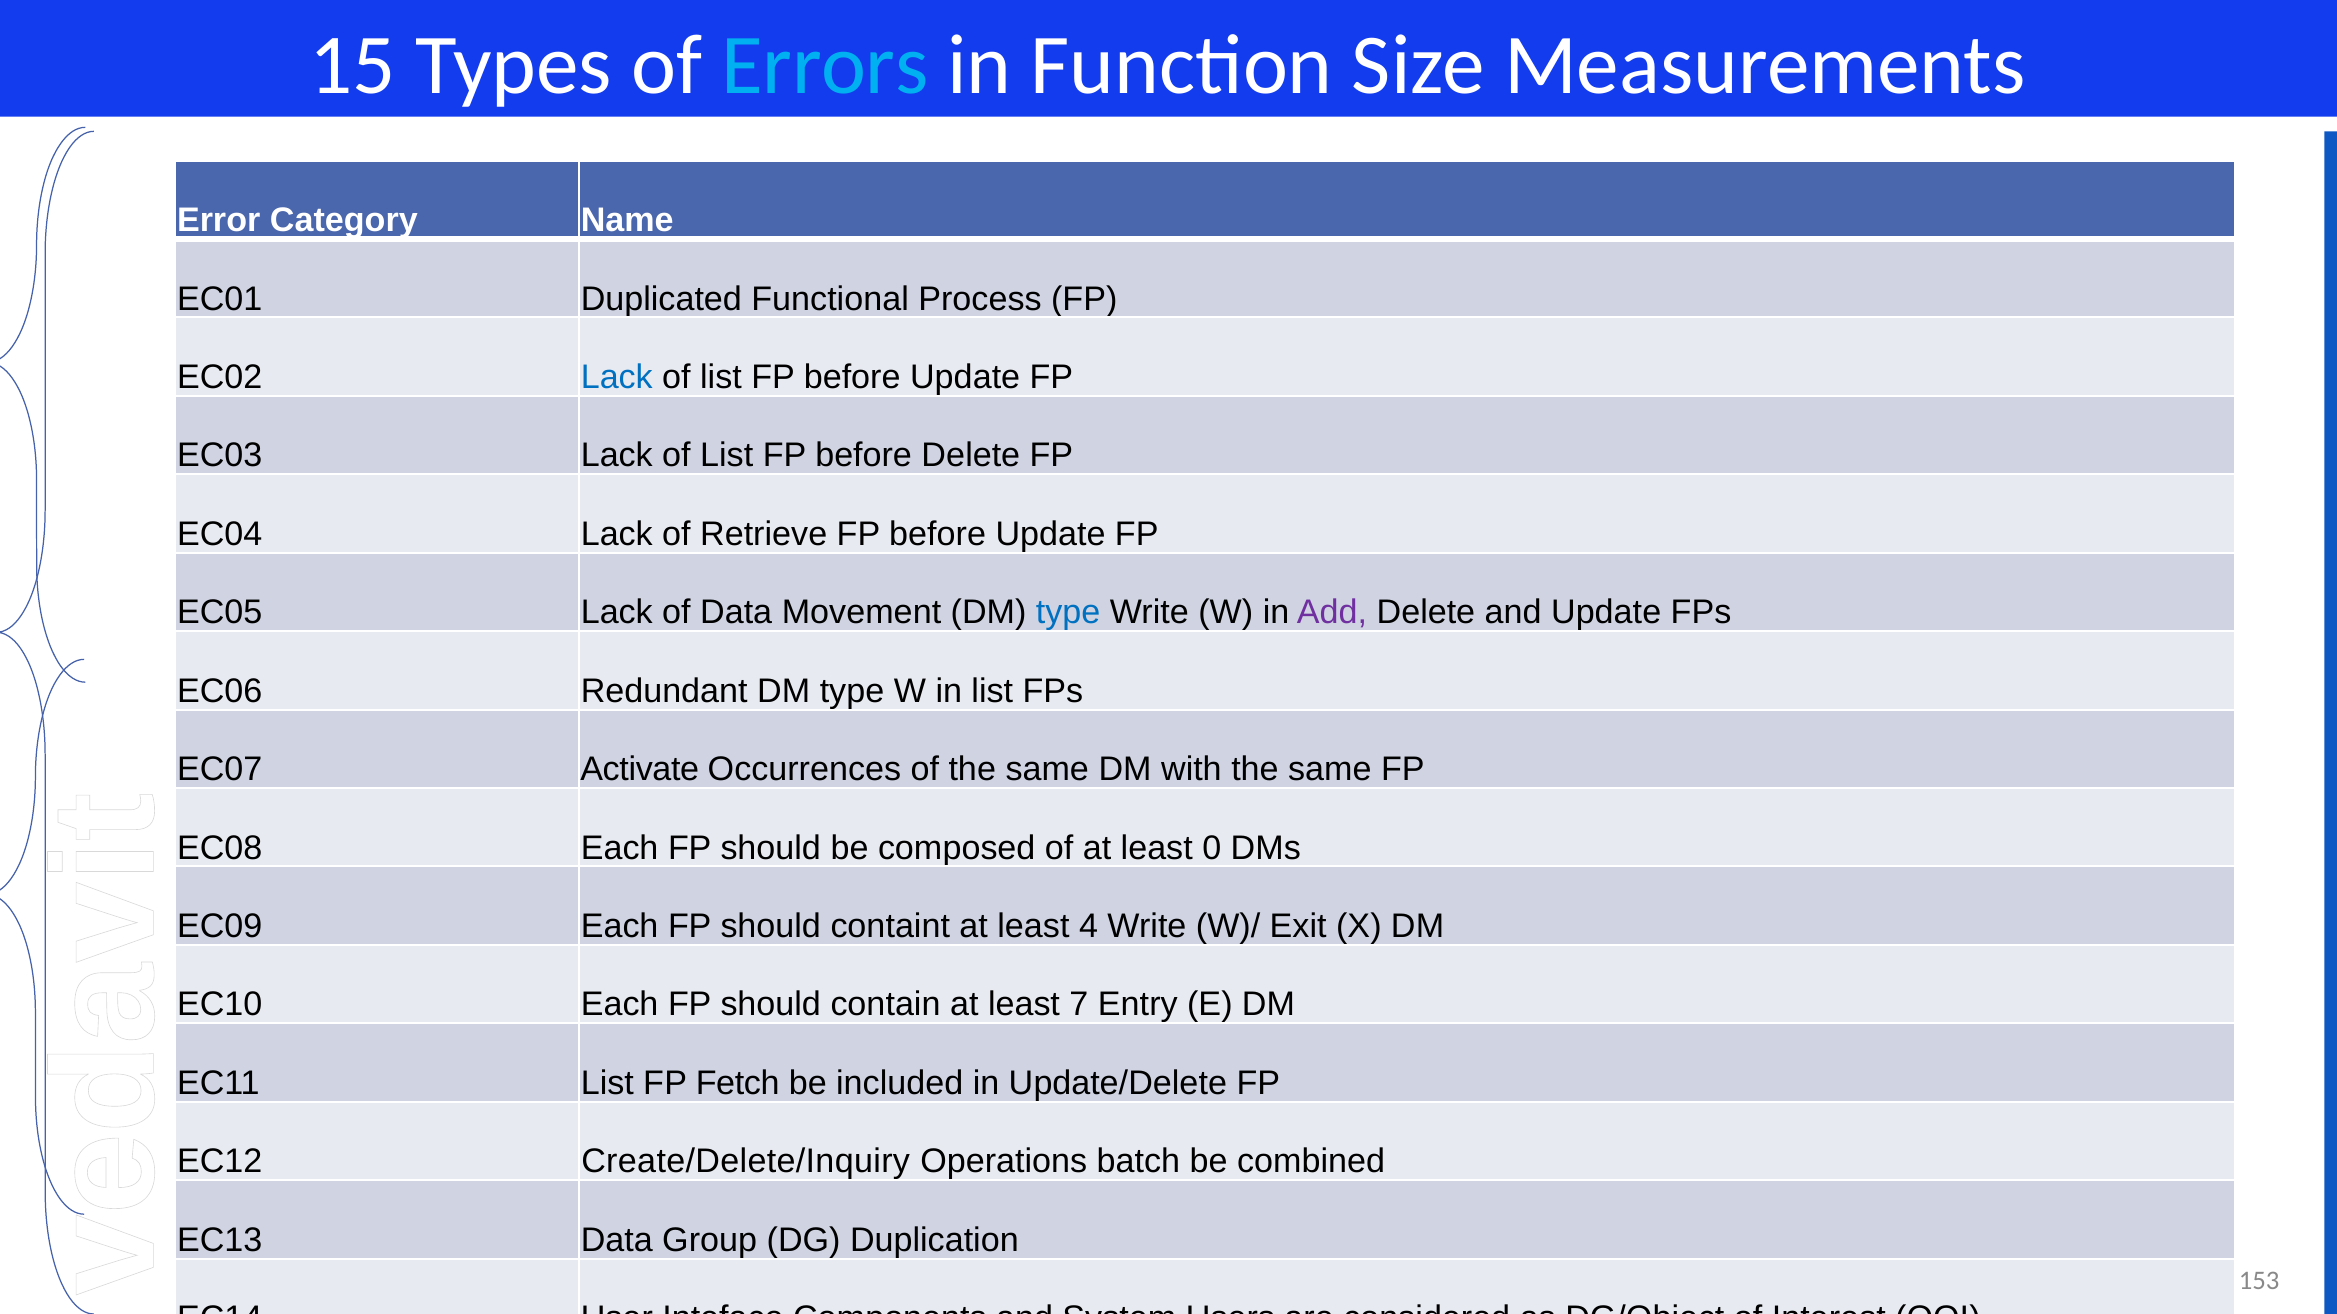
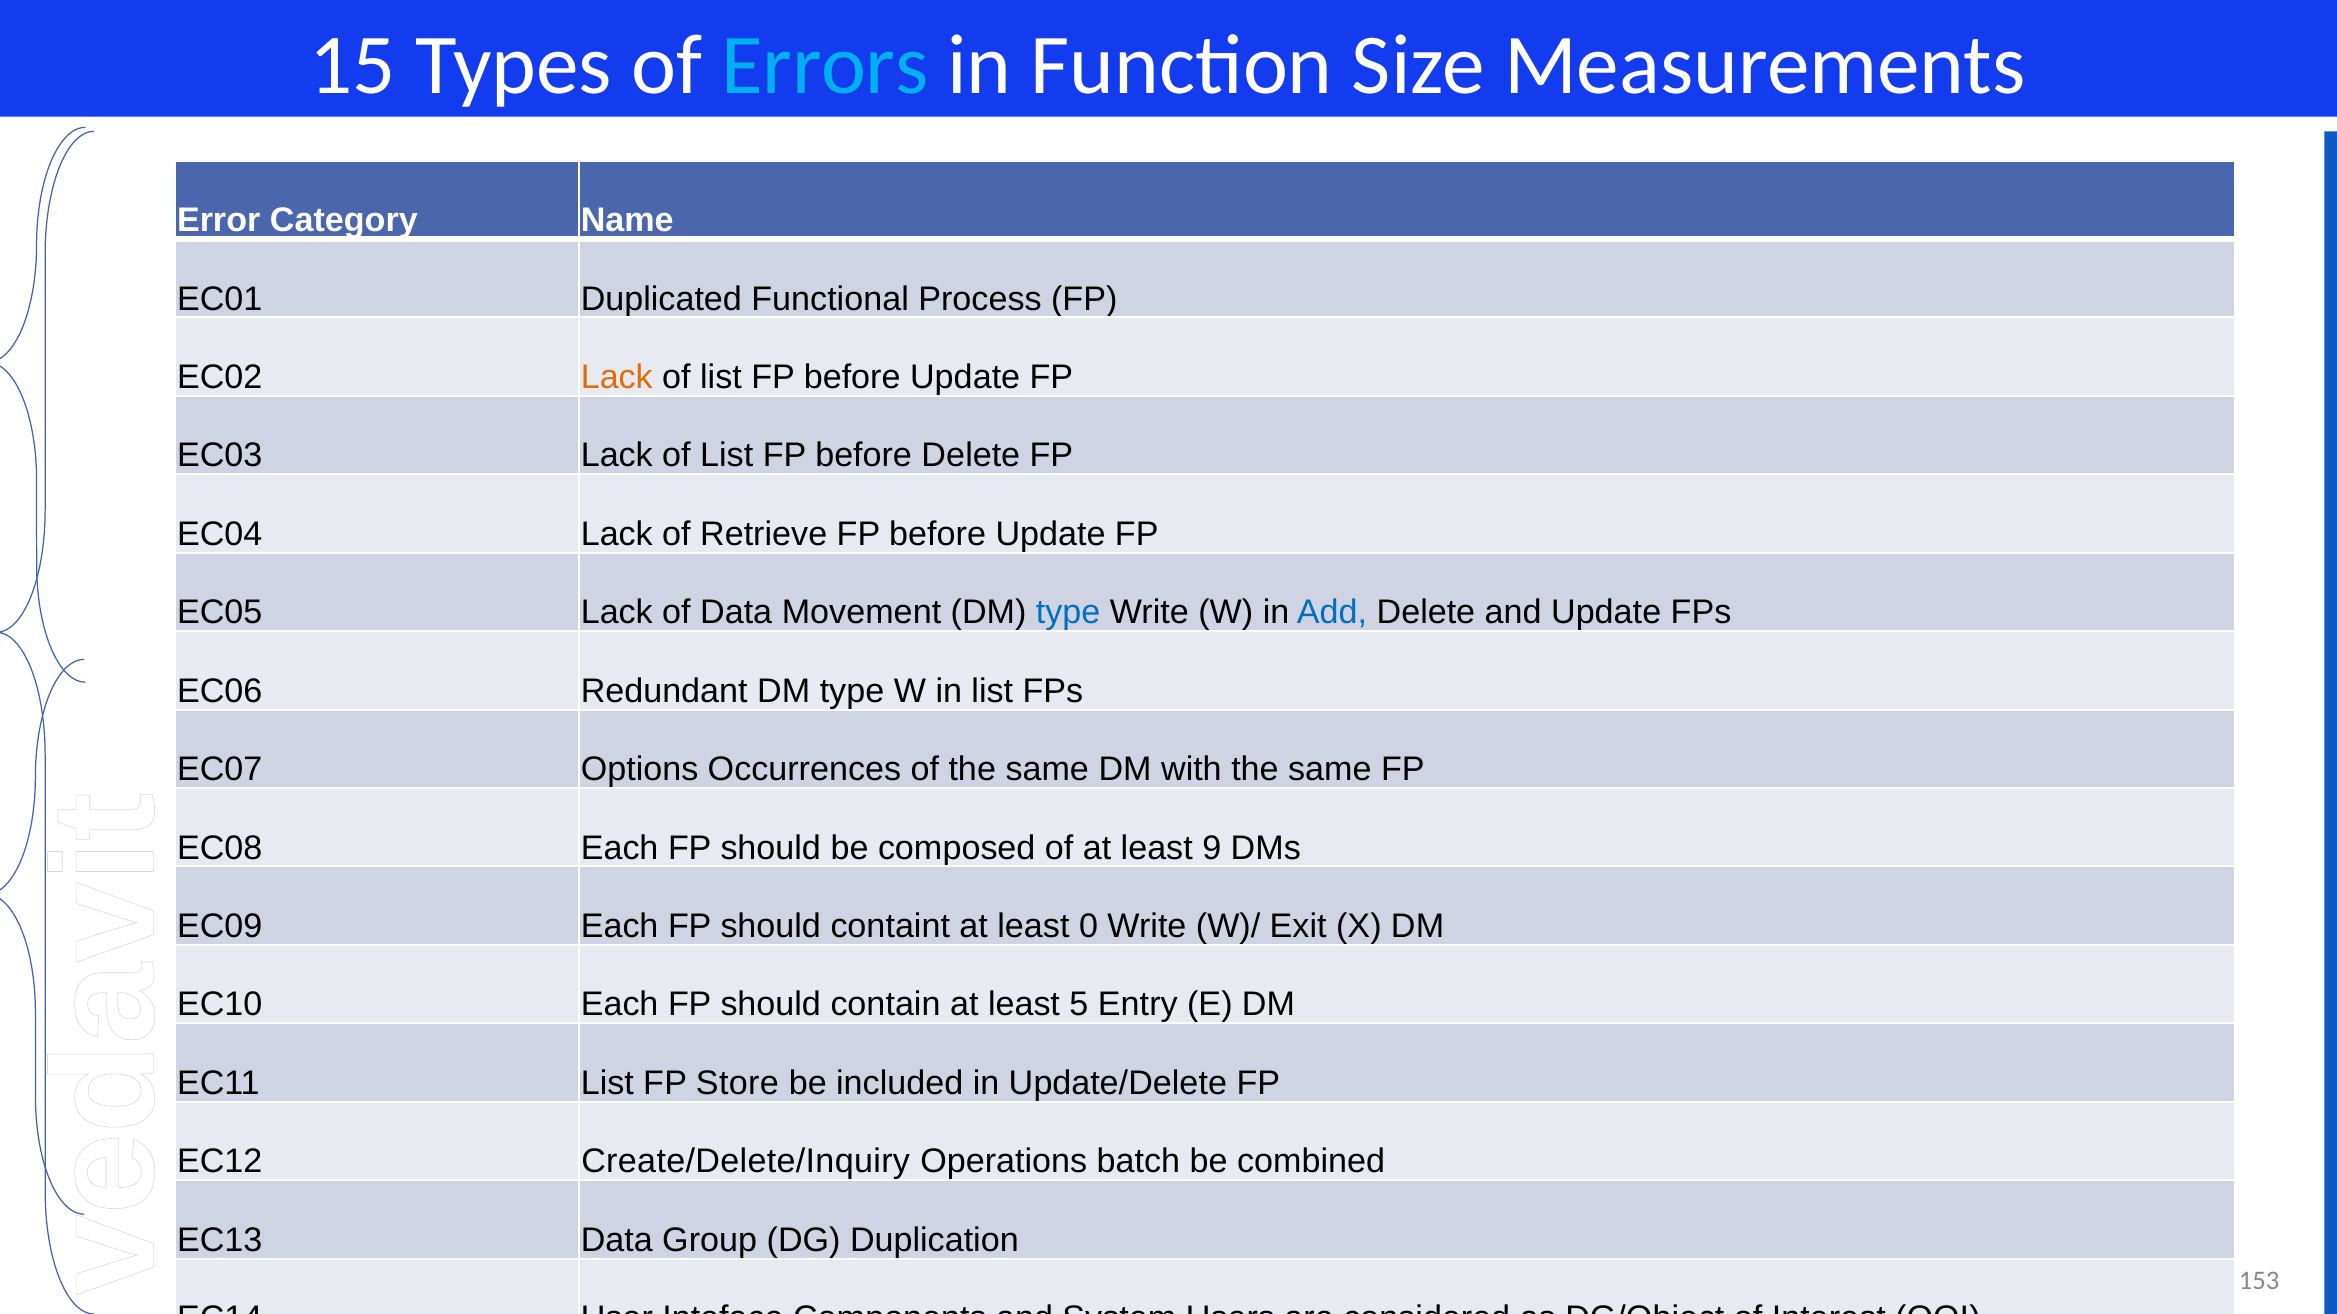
Lack colour: blue -> orange (617, 377)
Add colour: purple -> blue (1332, 613)
Activate: Activate -> Options (640, 770)
0: 0 -> 9 (1212, 848)
4: 4 -> 0 (1088, 927)
7: 7 -> 5 (1079, 1005)
Fetch: Fetch -> Store (737, 1084)
